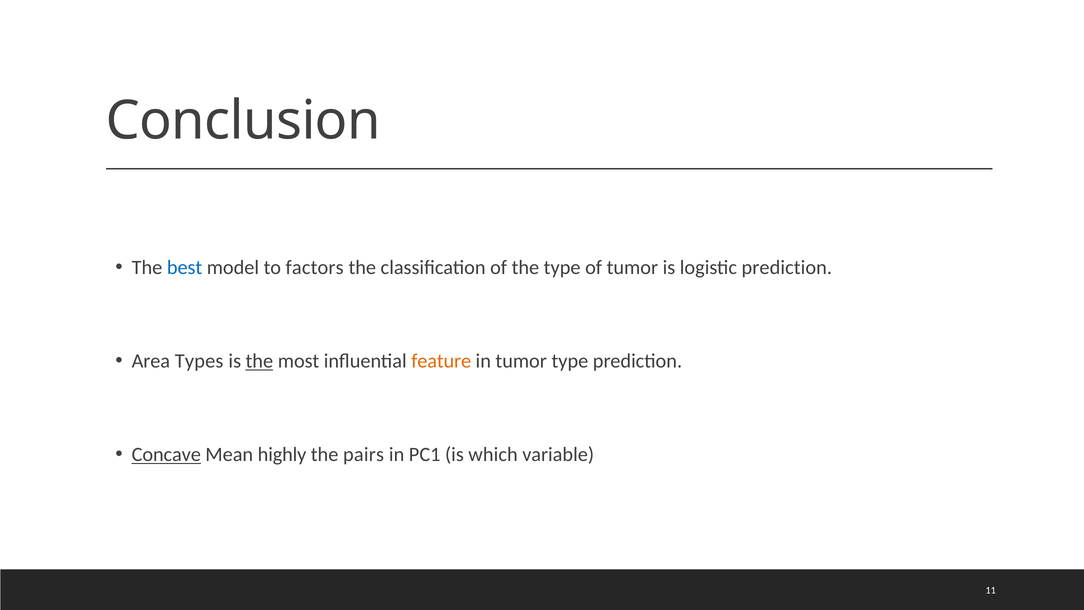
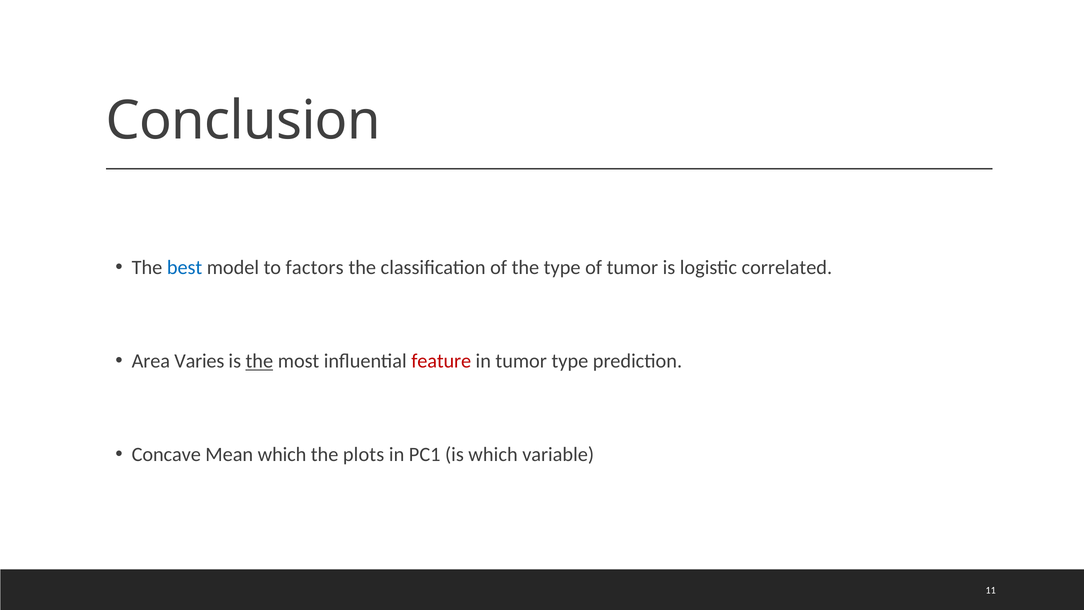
logistic prediction: prediction -> correlated (787, 267)
Types: Types -> Varies (199, 361)
feature colour: orange -> red (441, 361)
Concave underline: present -> none (166, 455)
Mean highly: highly -> which (282, 455)
pairs: pairs -> plots (364, 455)
